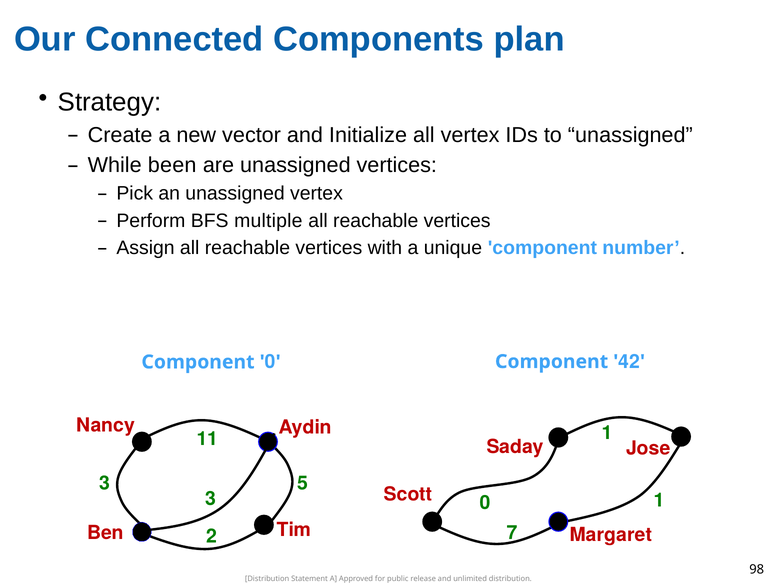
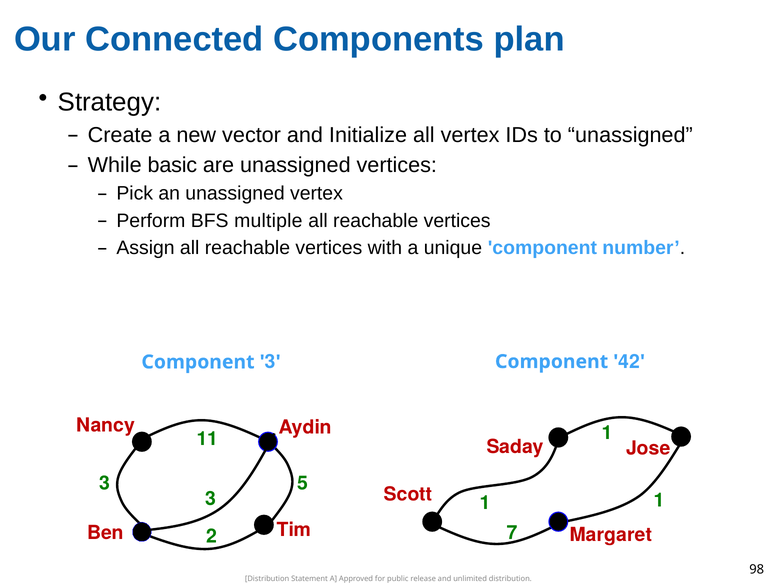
been: been -> basic (172, 165)
0: 0 -> 3 (270, 362)
Scott 0: 0 -> 1 (485, 503)
